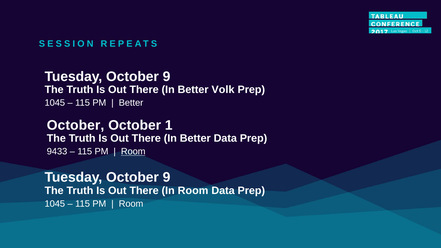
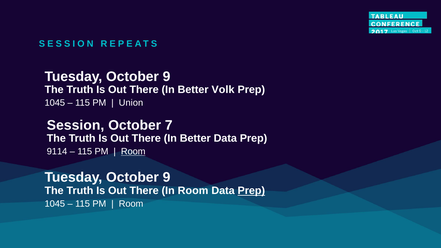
Better: Better -> Union (131, 103)
October: October -> Session (76, 125)
1: 1 -> 7 (169, 125)
9433: 9433 -> 9114 (57, 152)
Prep underline: none -> present (251, 191)
